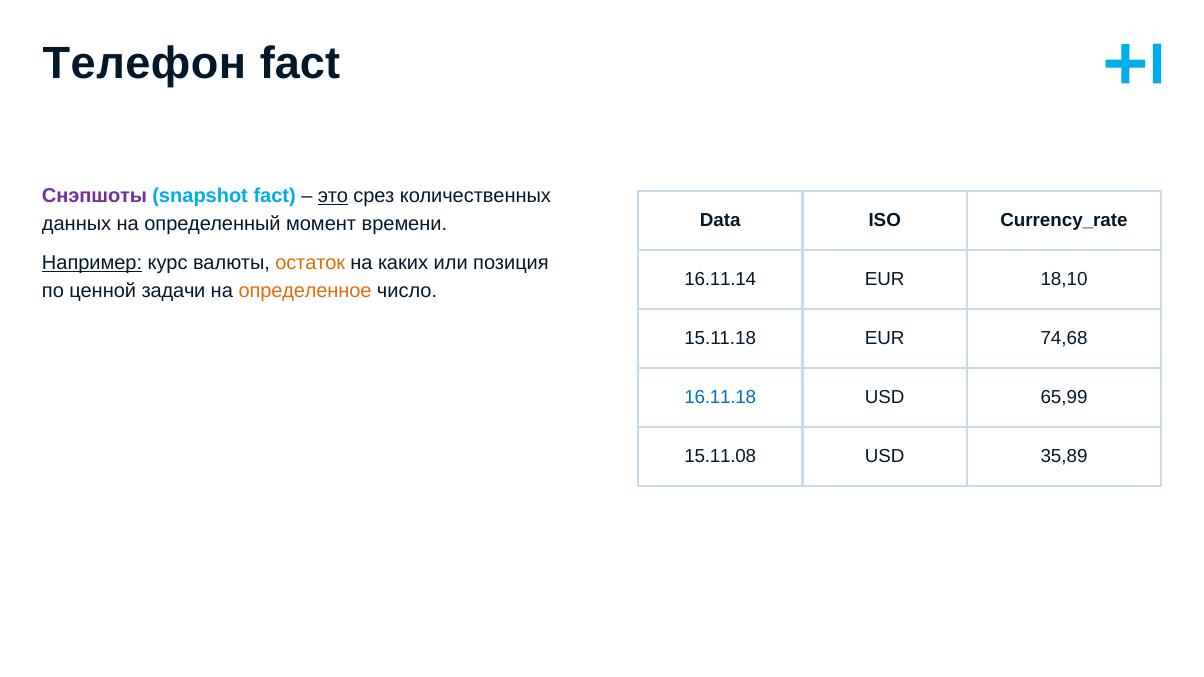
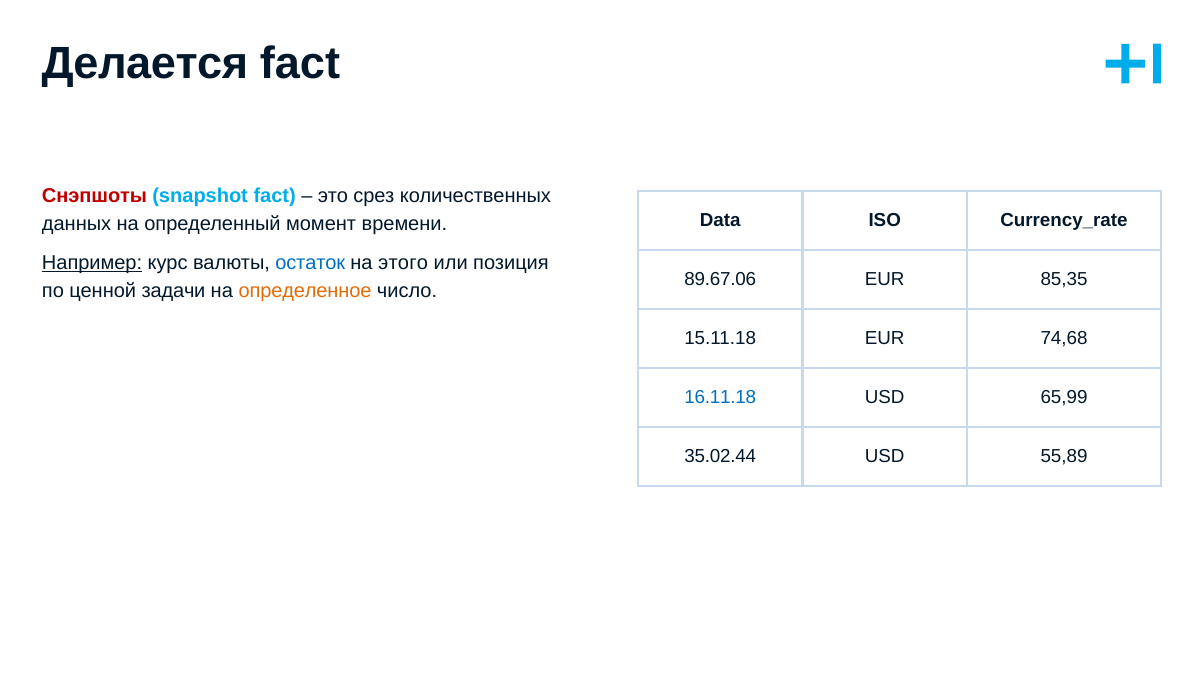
Телефон: Телефон -> Делается (145, 64)
Снэпшоты colour: purple -> red (94, 196)
это underline: present -> none (333, 196)
остаток colour: orange -> blue (310, 263)
каких: каких -> этого (403, 263)
16.11.14: 16.11.14 -> 89.67.06 (720, 280)
18,10: 18,10 -> 85,35 (1064, 280)
15.11.08: 15.11.08 -> 35.02.44 (720, 457)
35,89: 35,89 -> 55,89 (1064, 457)
